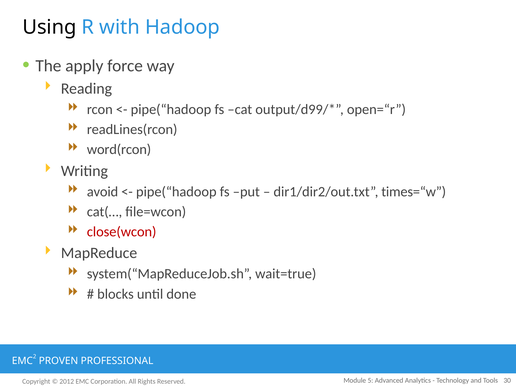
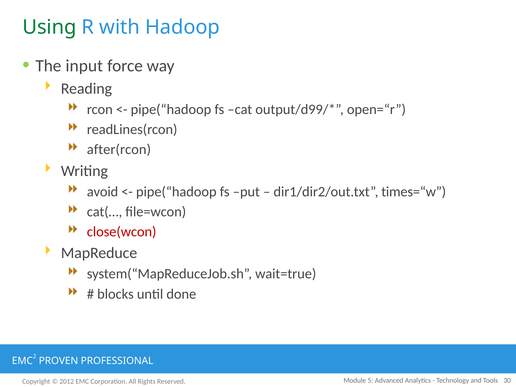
Using colour: black -> green (49, 27)
apply: apply -> input (84, 66)
word(rcon: word(rcon -> after(rcon (119, 149)
